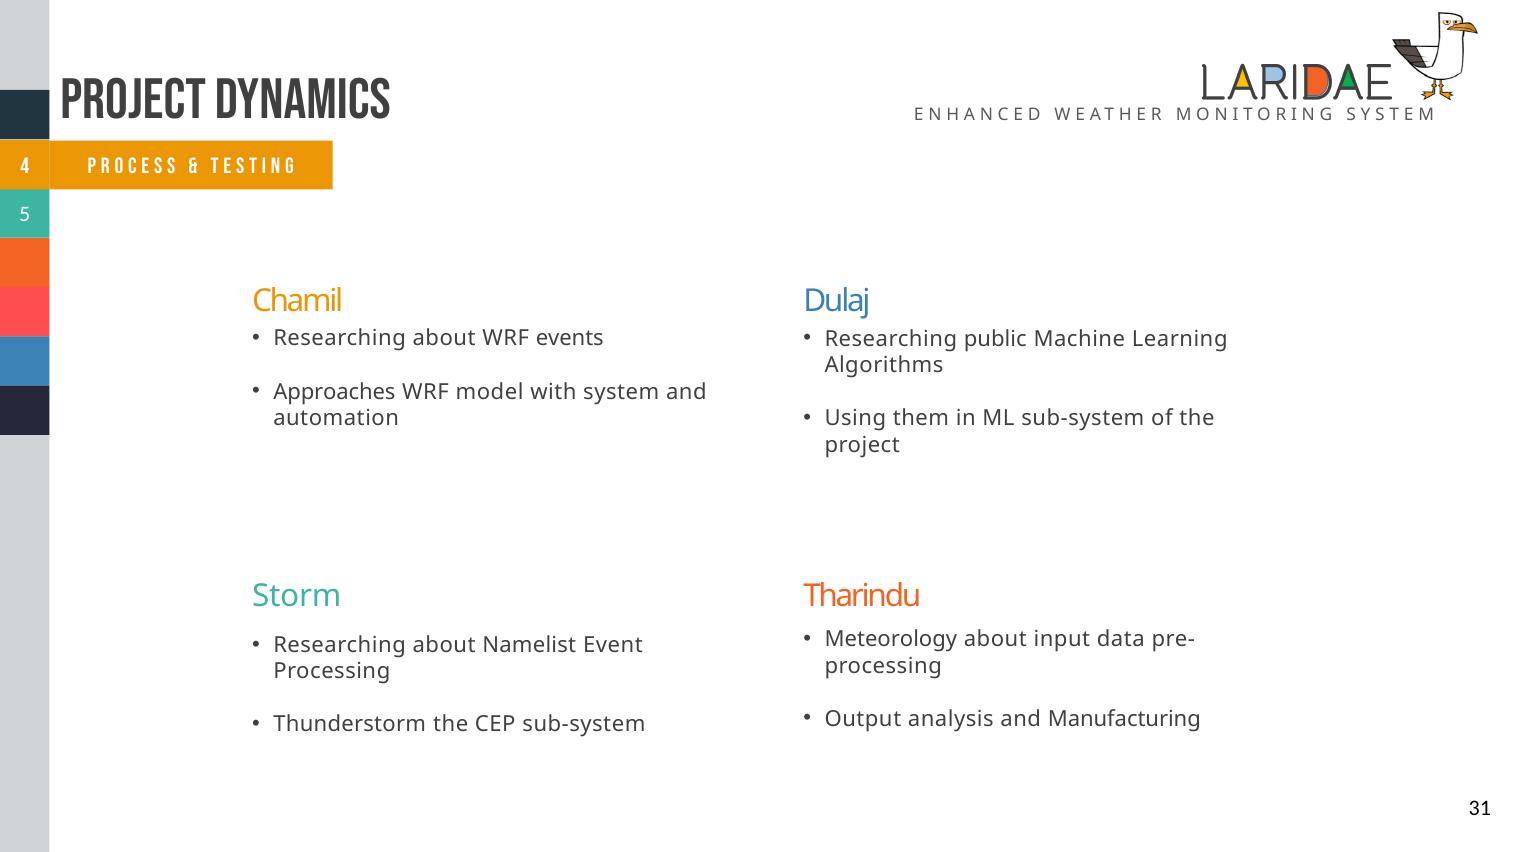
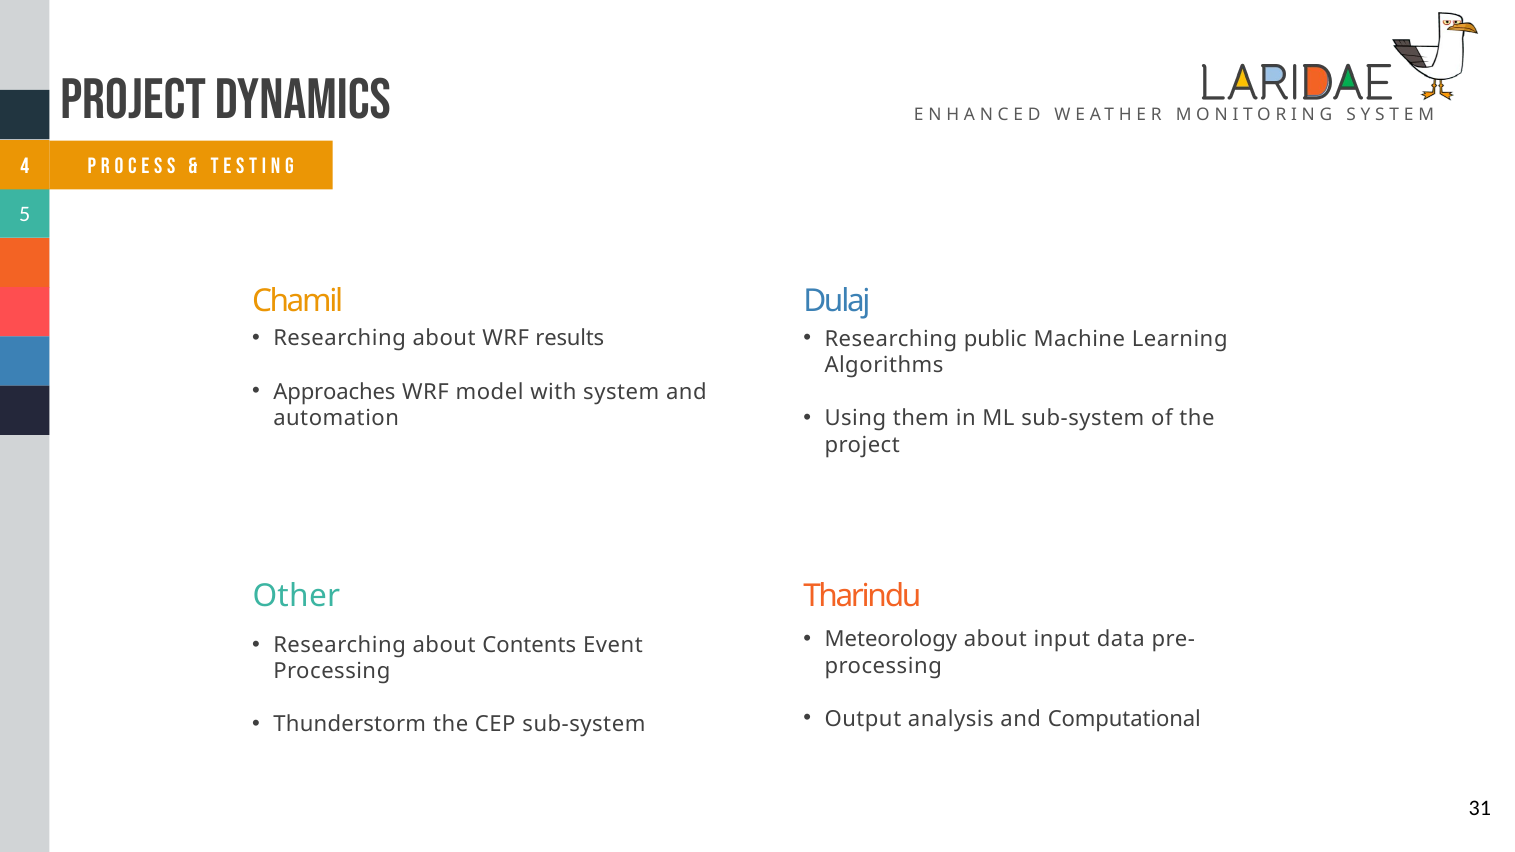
events: events -> results (570, 339)
Storm: Storm -> Other (296, 596)
Namelist: Namelist -> Contents (529, 645)
Manufacturing: Manufacturing -> Computational (1124, 719)
